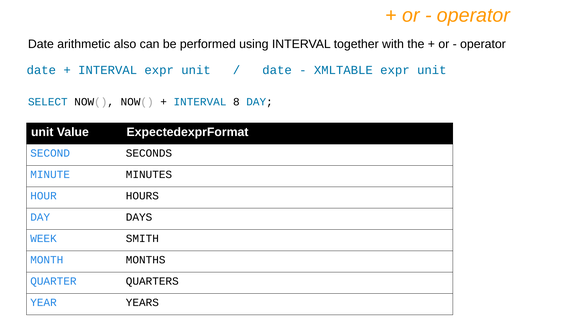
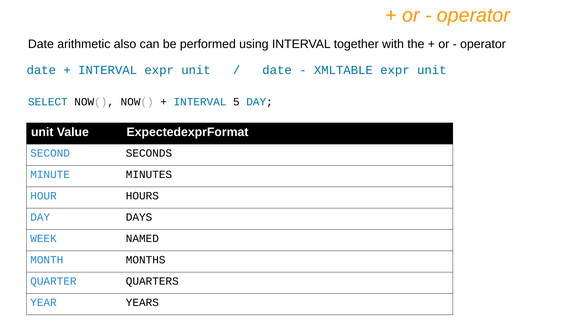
8: 8 -> 5 (236, 102)
SMITH: SMITH -> NAMED (142, 238)
